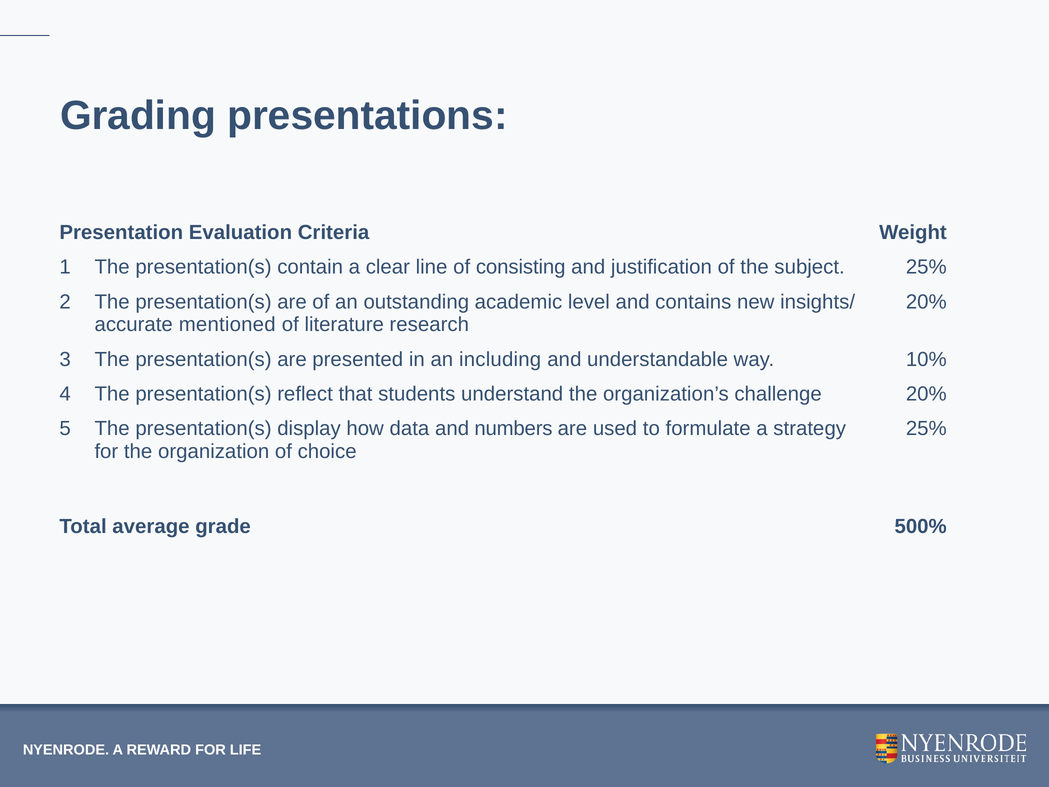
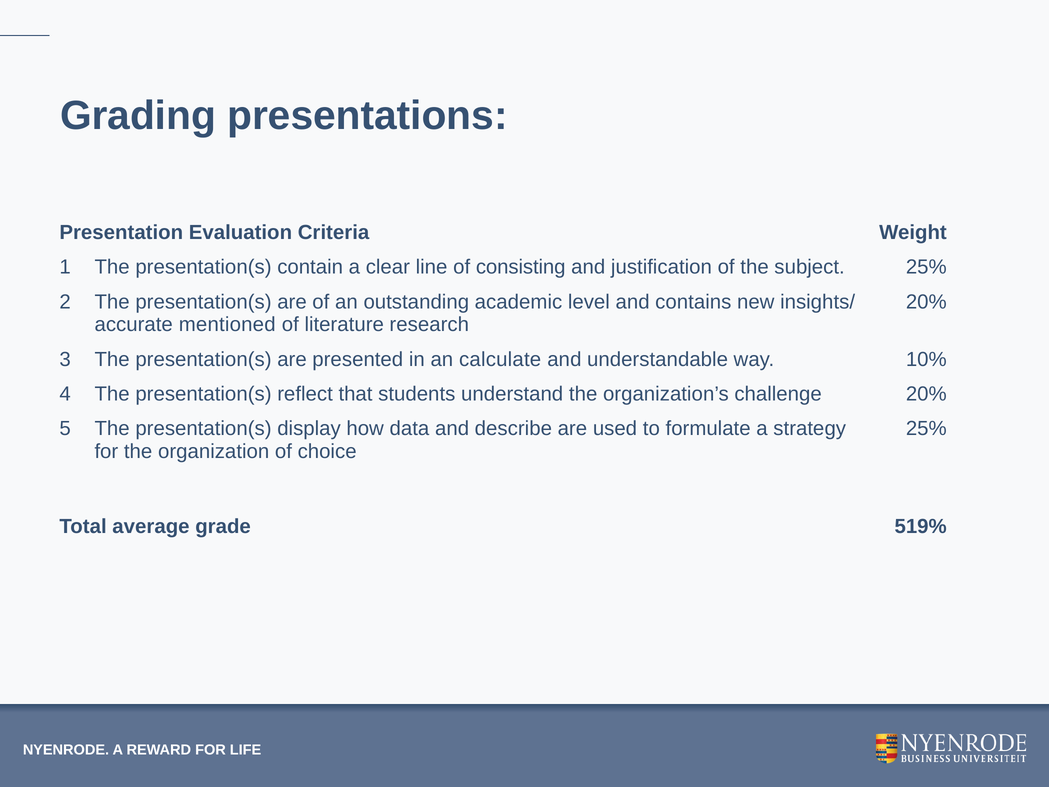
including: including -> calculate (500, 359)
numbers: numbers -> describe (513, 428)
500%: 500% -> 519% (921, 526)
